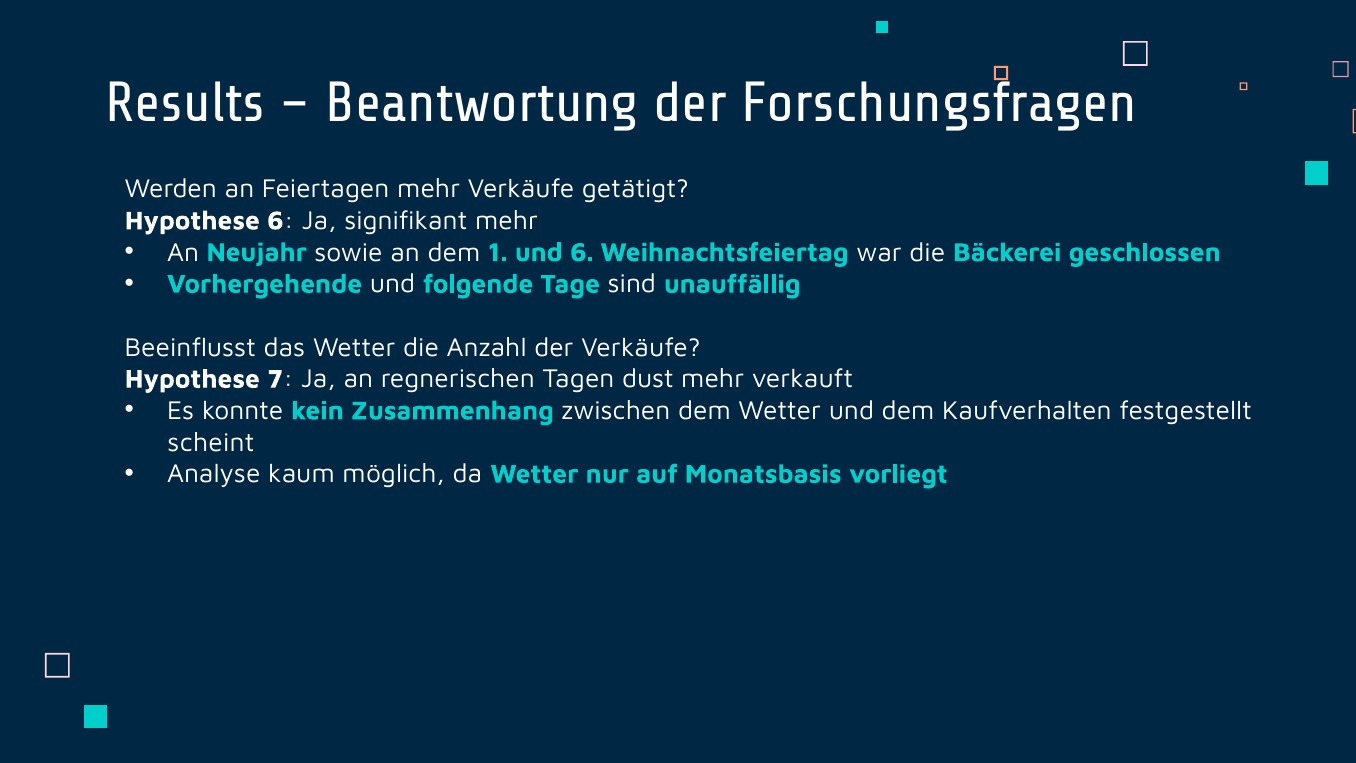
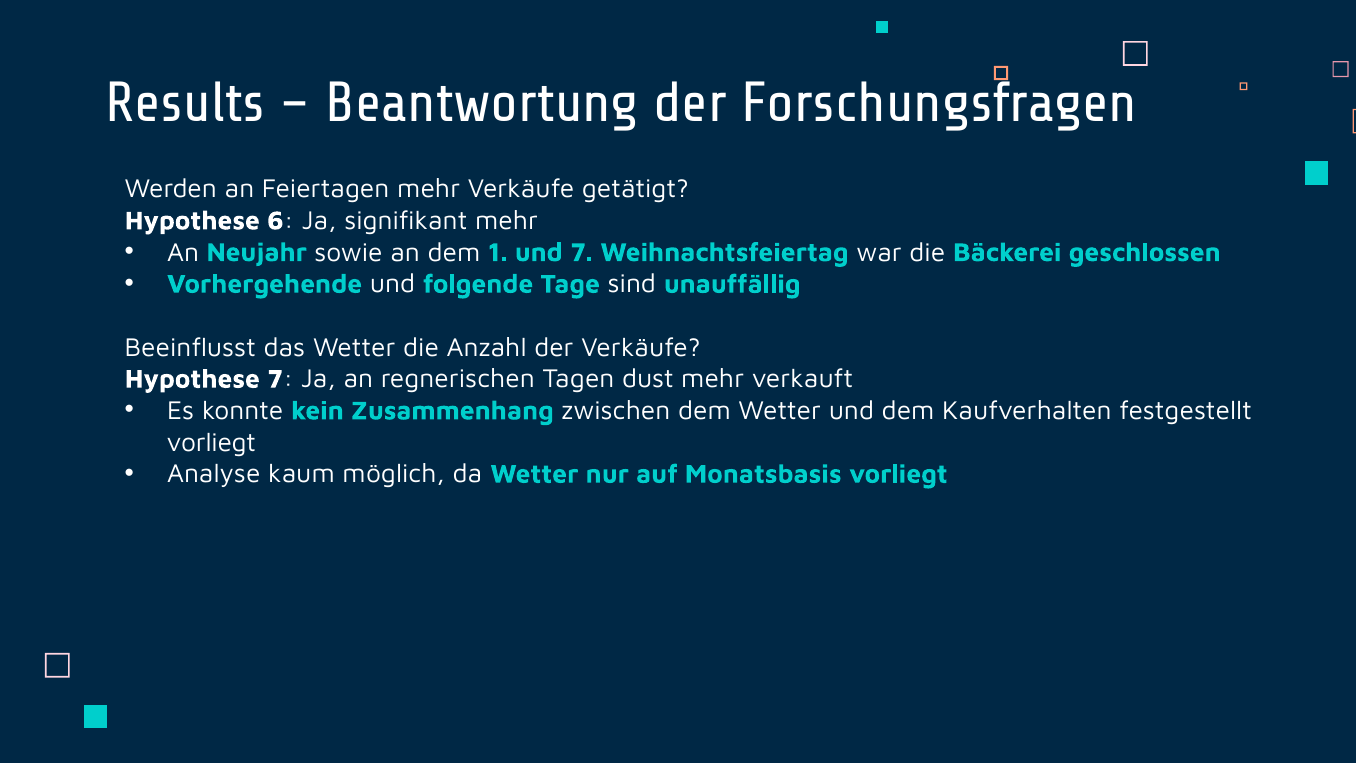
und 6: 6 -> 7 (581, 252)
scheint: scheint -> vorliegt (211, 442)
